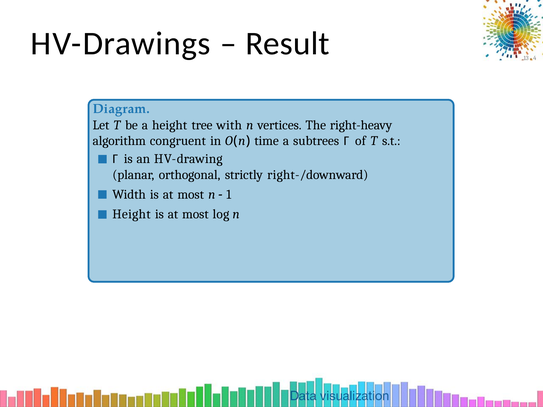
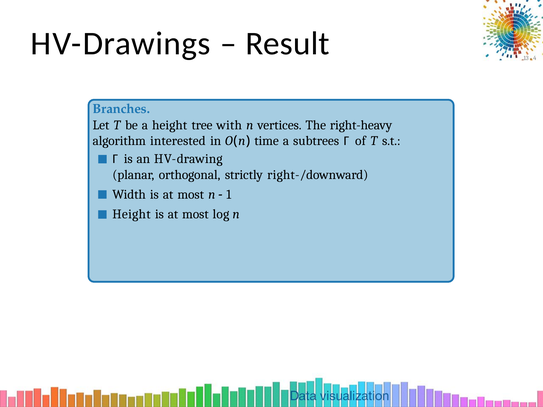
Diagram: Diagram -> Branches (121, 109)
algorithm congruent: congruent -> interested (178, 141)
